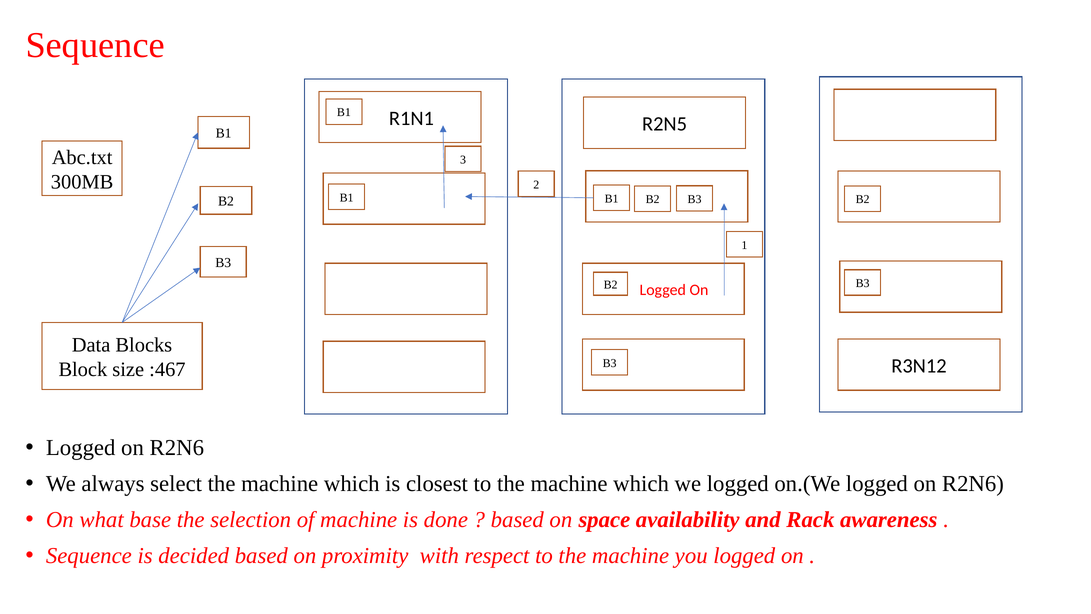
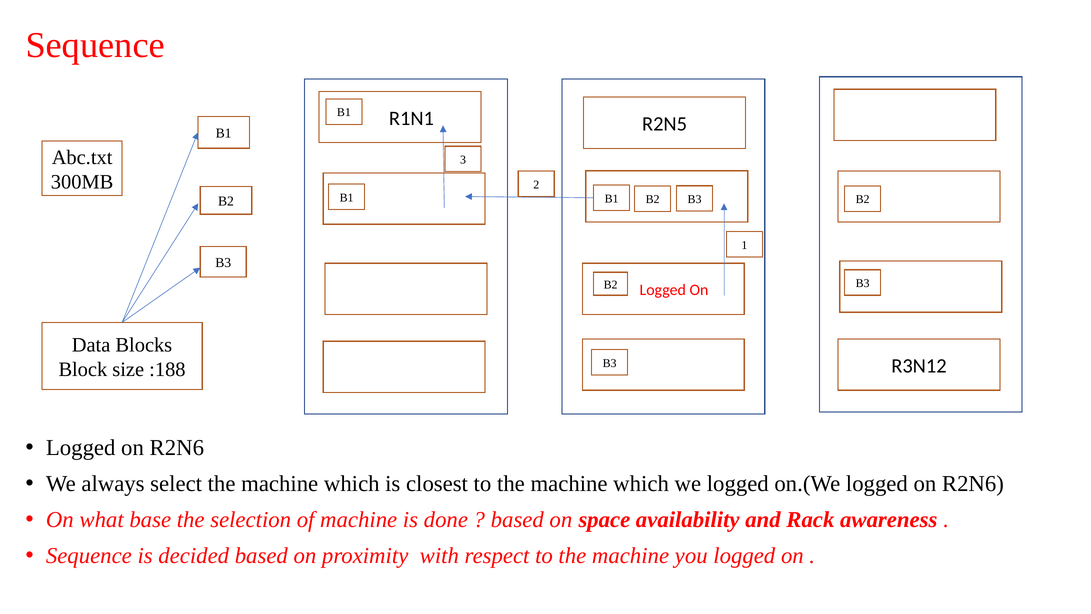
:467: :467 -> :188 (167, 370)
